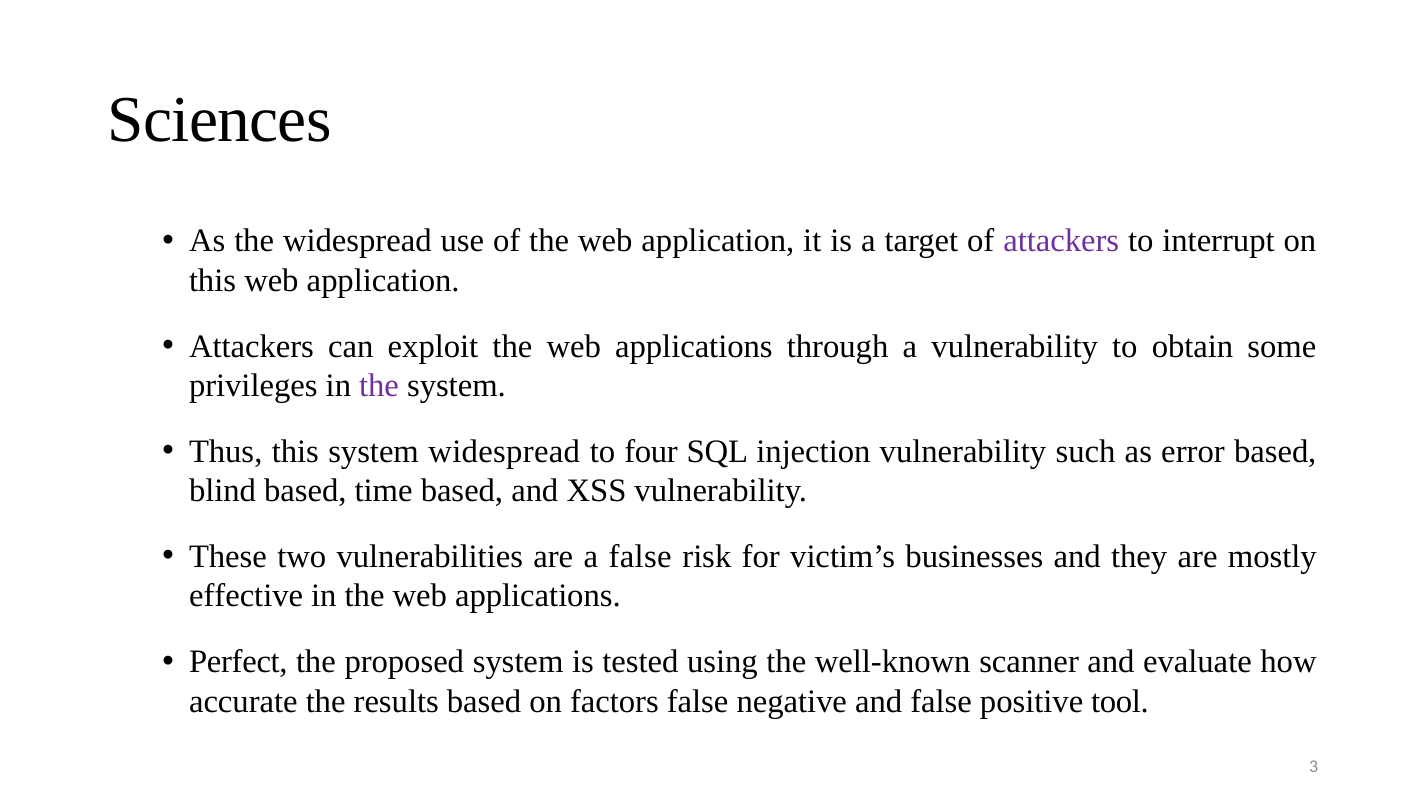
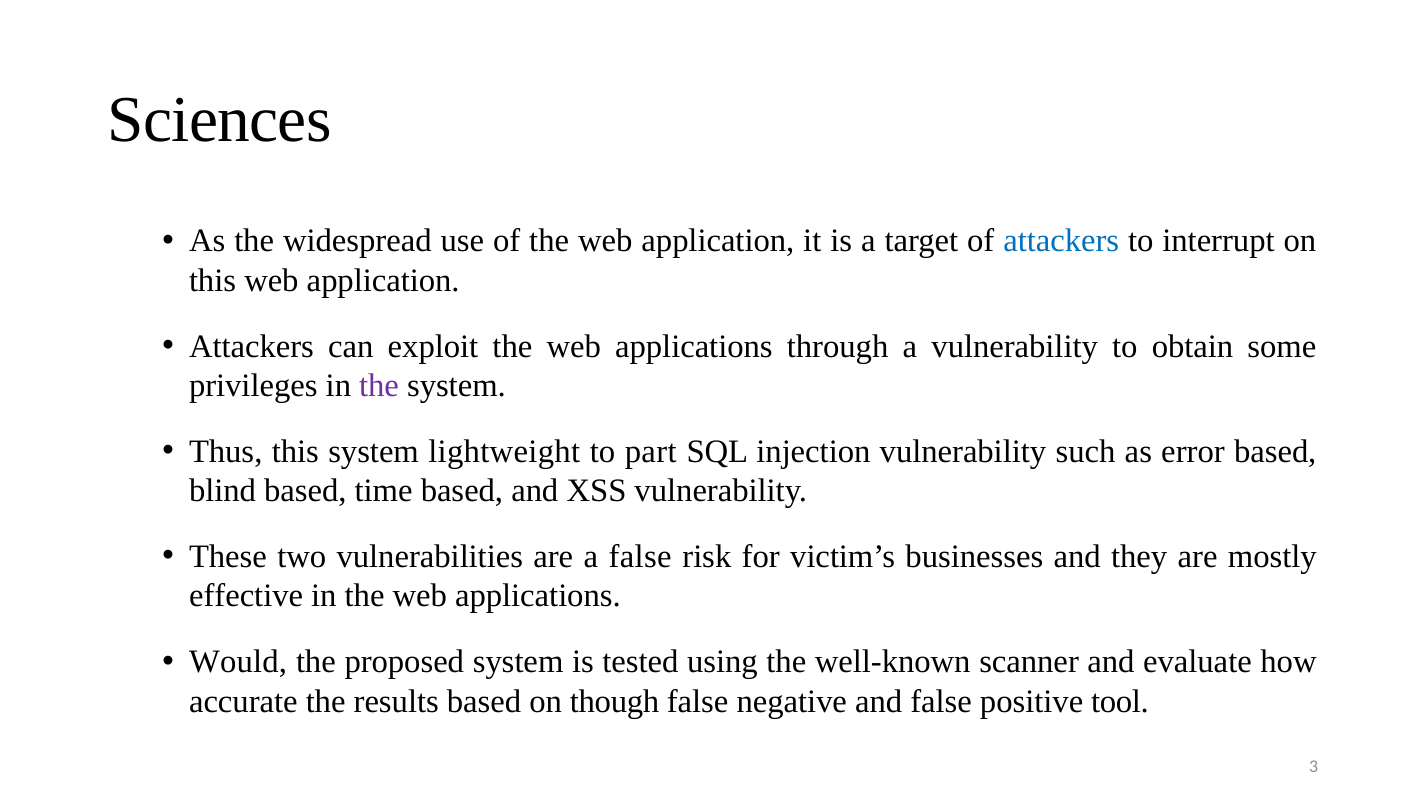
attackers colour: purple -> blue (1061, 241)
system widespread: widespread -> lightweight (504, 451)
four: four -> part (651, 451)
Perfect: Perfect -> Would (238, 662)
factors: factors -> though (615, 701)
